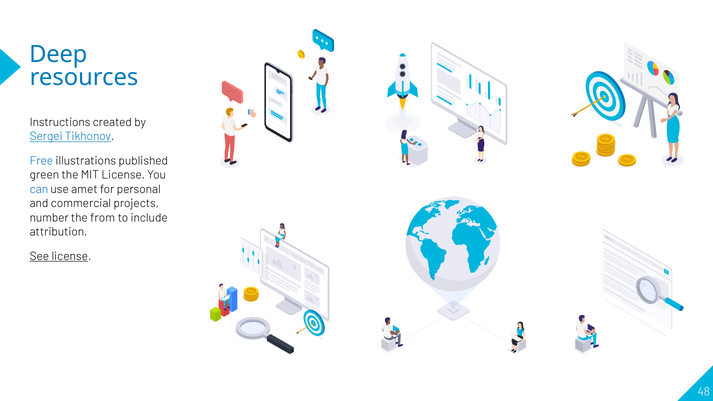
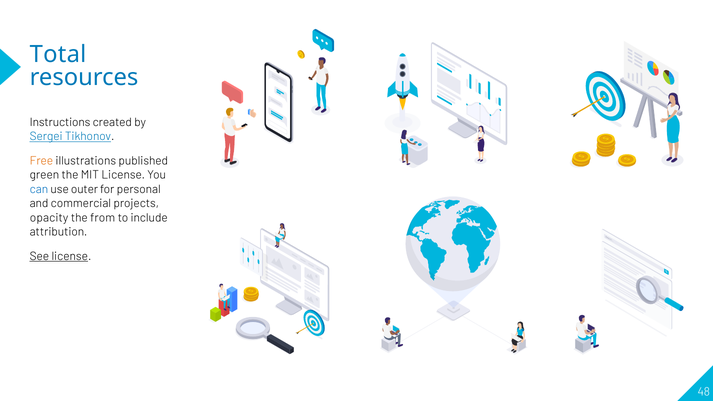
Deep: Deep -> Total (58, 55)
Free colour: blue -> orange (41, 161)
amet: amet -> outer (85, 189)
number: number -> opacity (49, 218)
